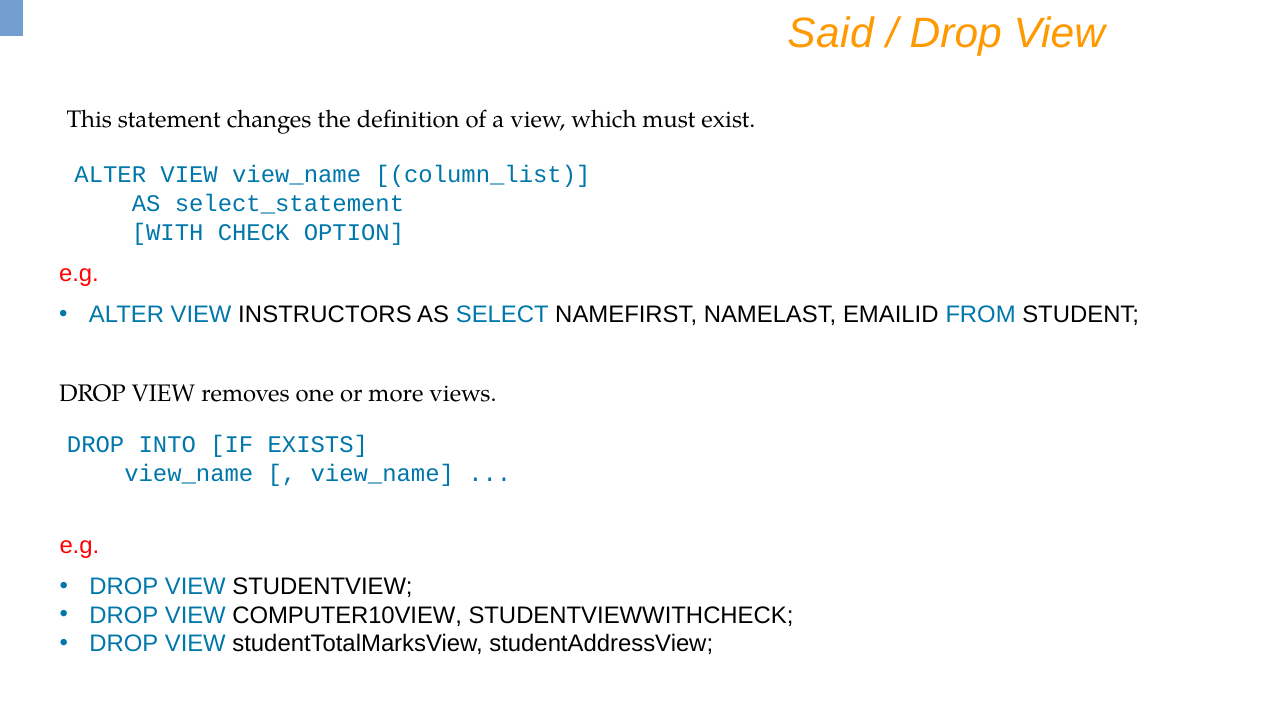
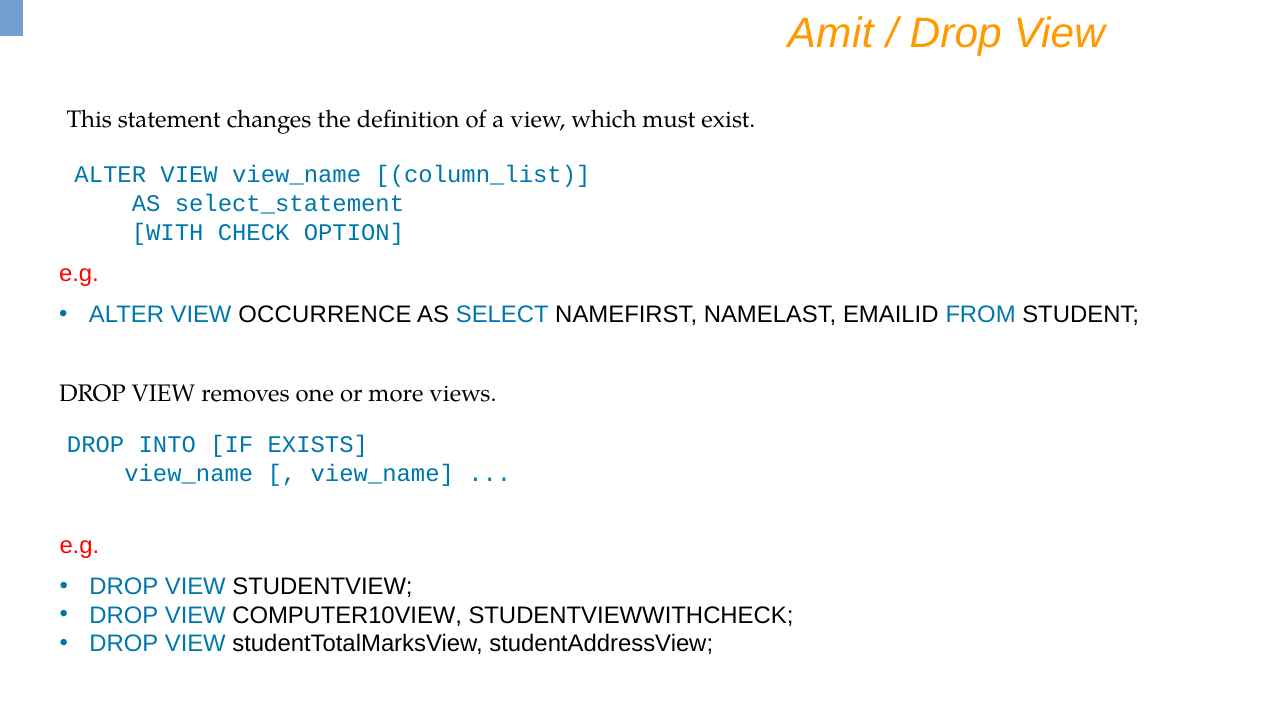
Said: Said -> Amit (831, 33)
INSTRUCTORS: INSTRUCTORS -> OCCURRENCE (325, 315)
